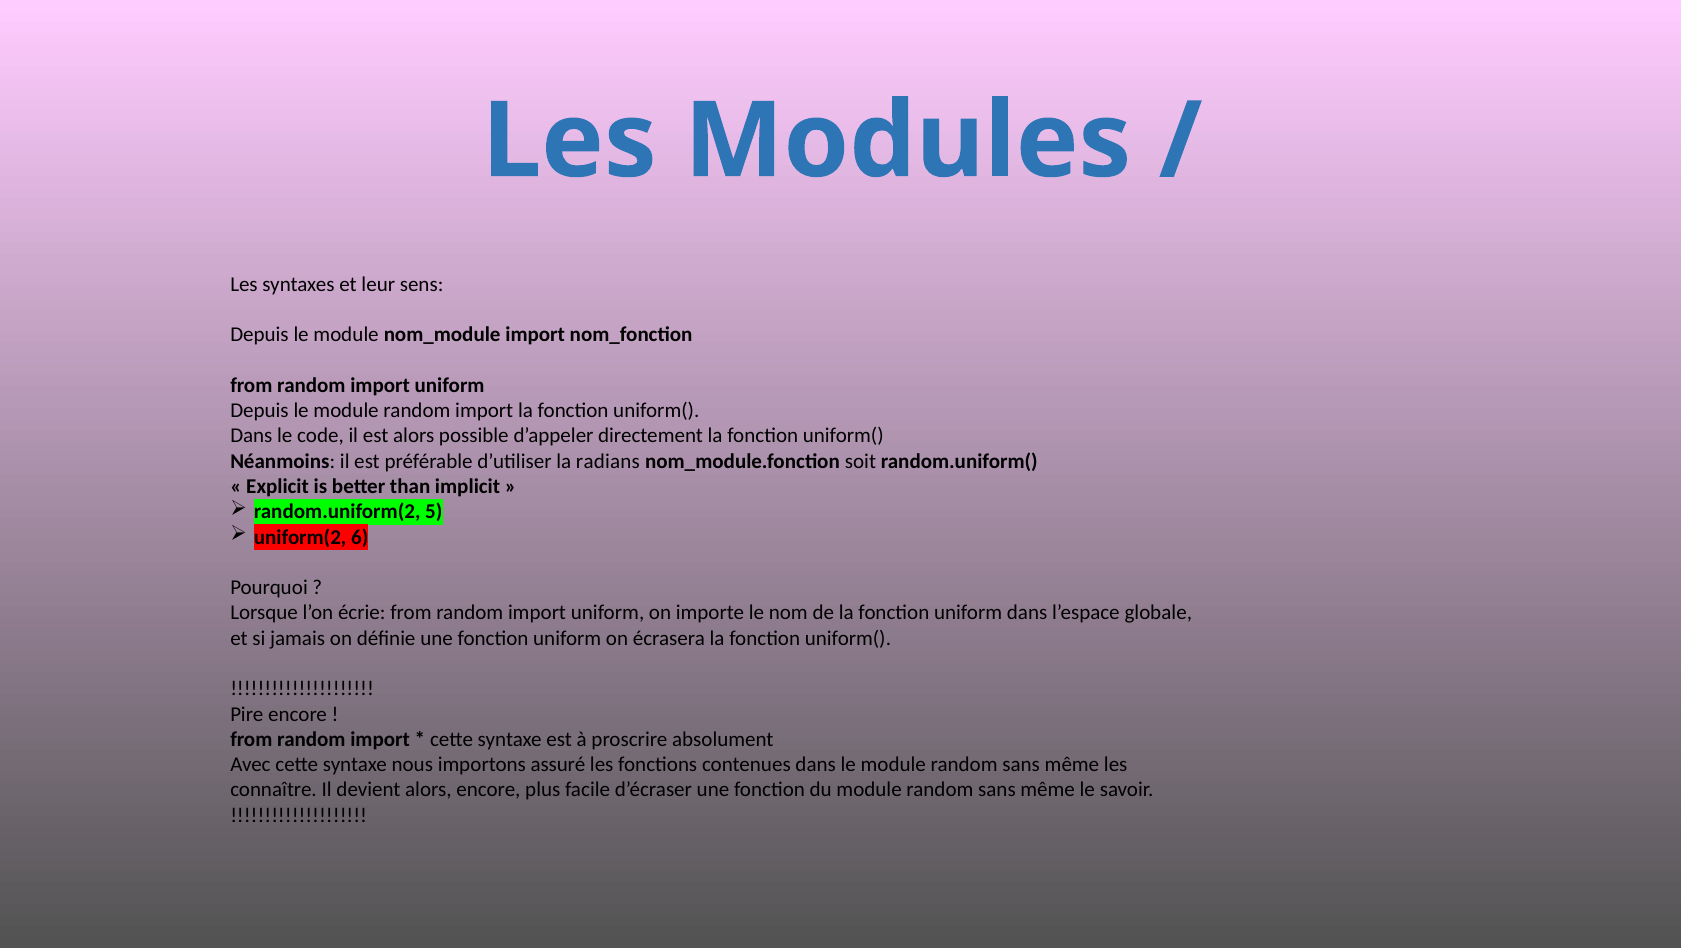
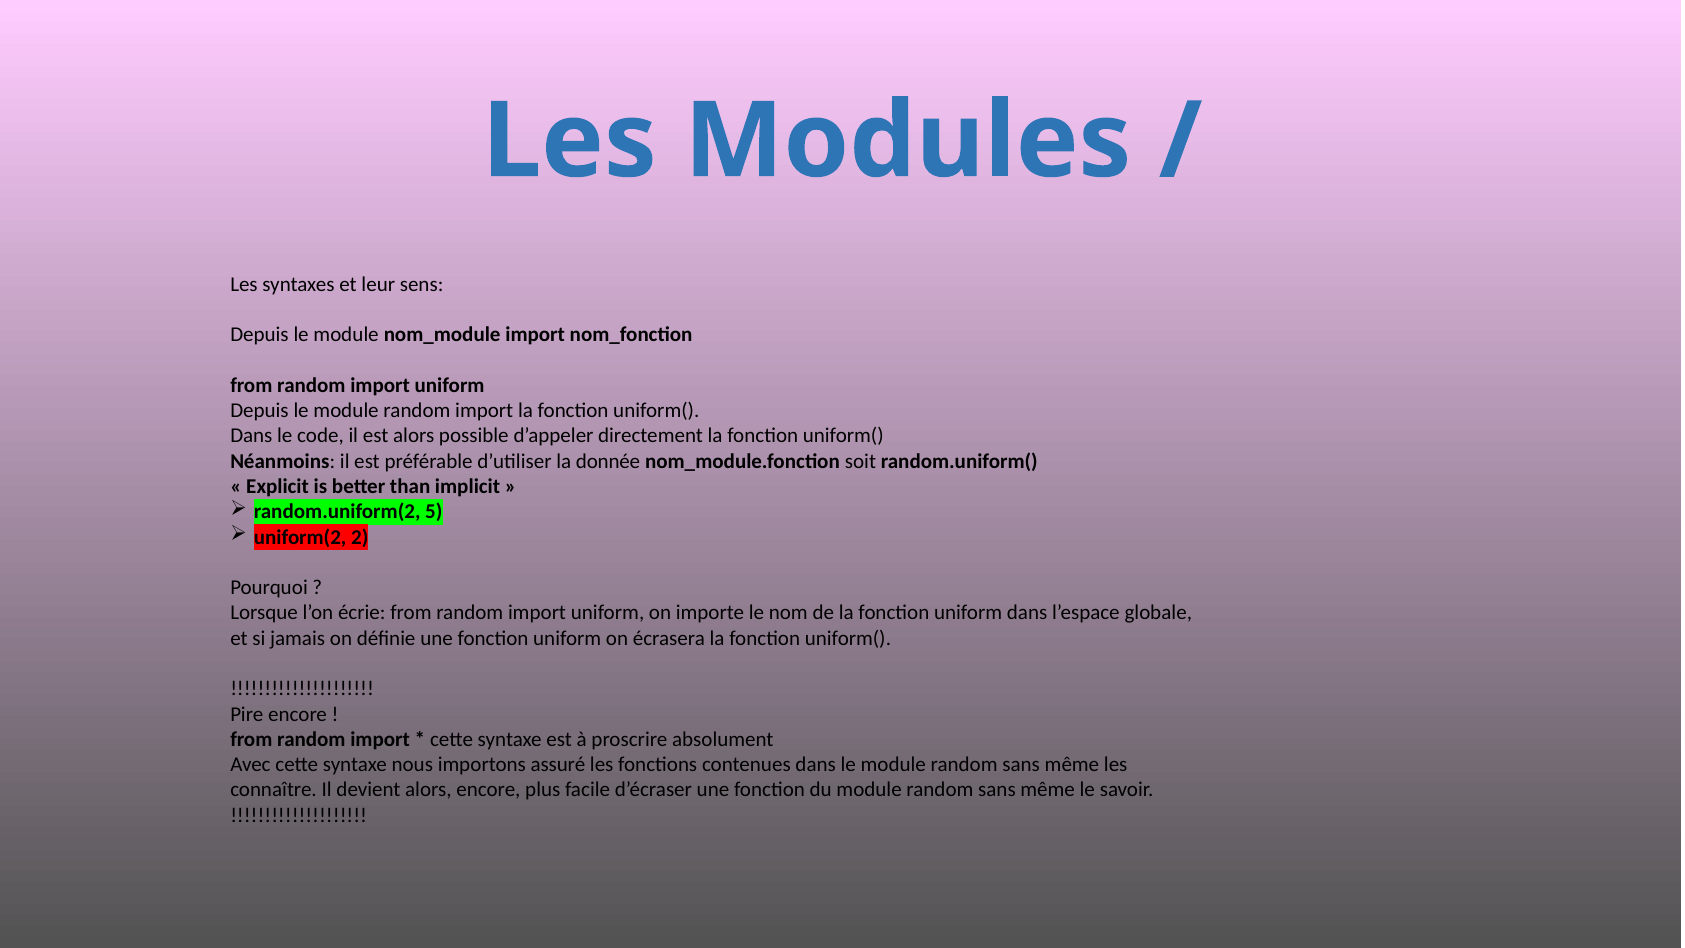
radians: radians -> donnée (608, 461)
6: 6 -> 2 (360, 537)
